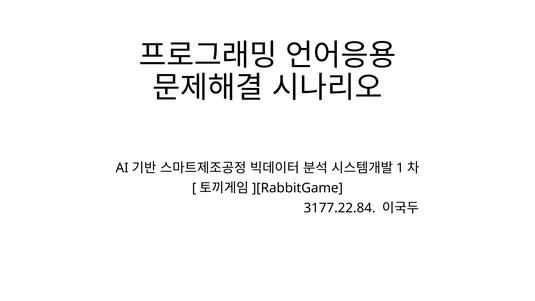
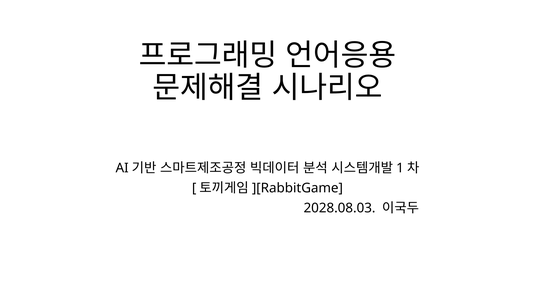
3177.22.84: 3177.22.84 -> 2028.08.03 (340, 208)
